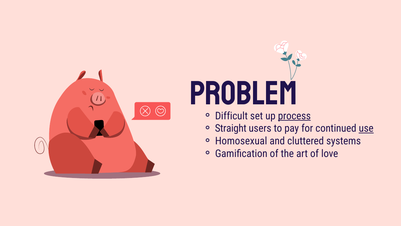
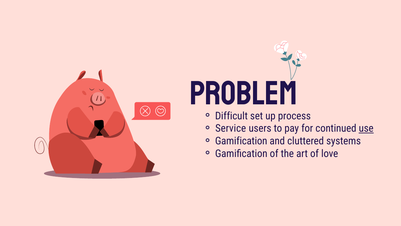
process underline: present -> none (294, 116)
Straight: Straight -> Service (231, 128)
Homosexual: Homosexual -> Gamification (241, 141)
